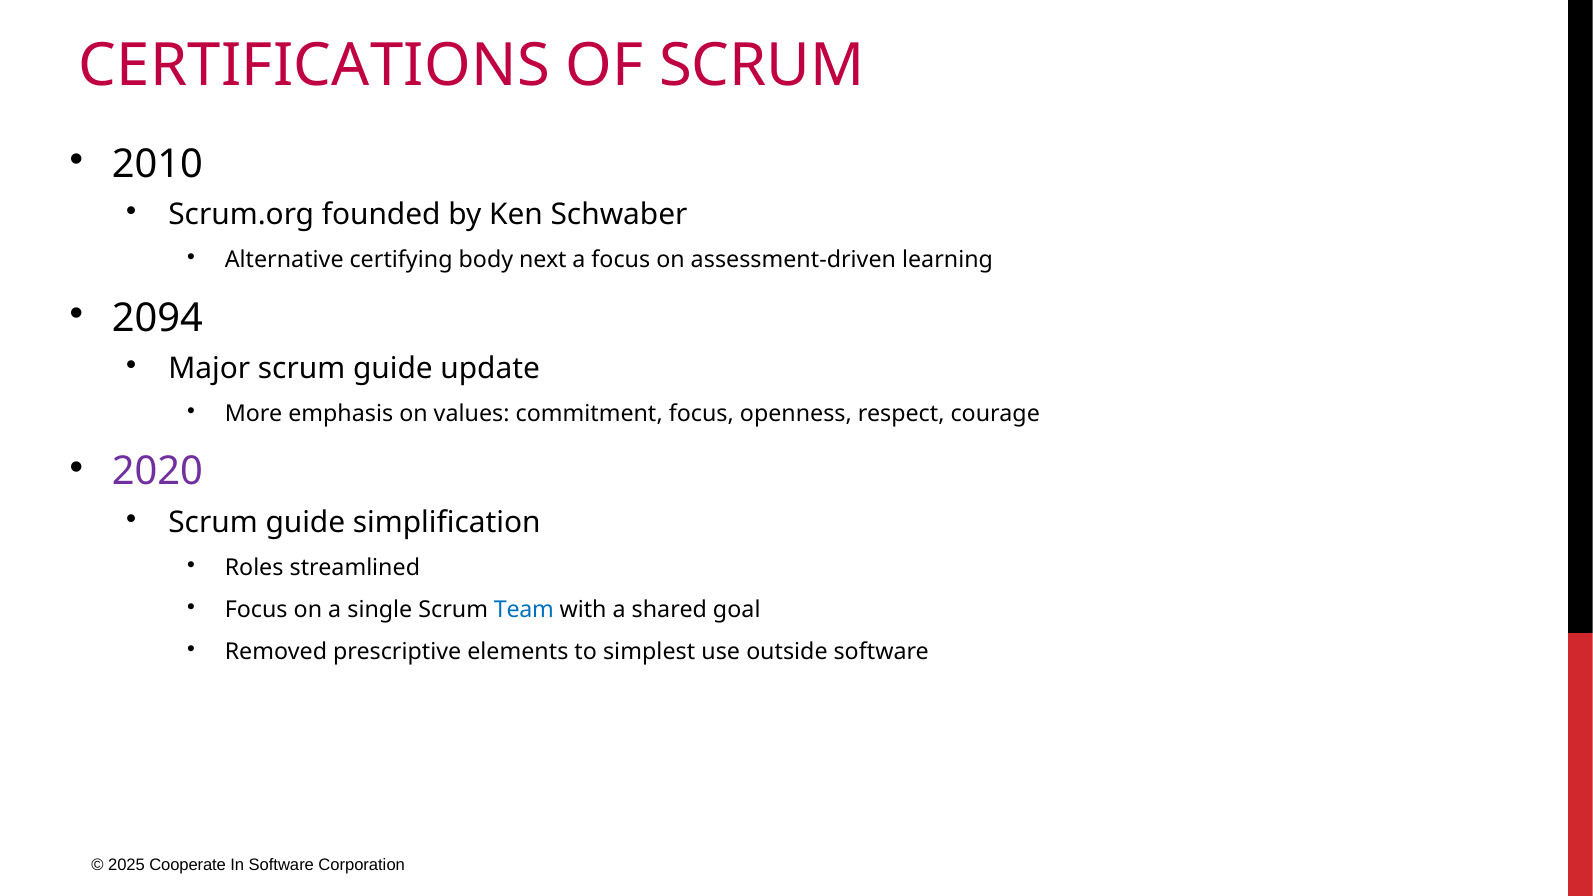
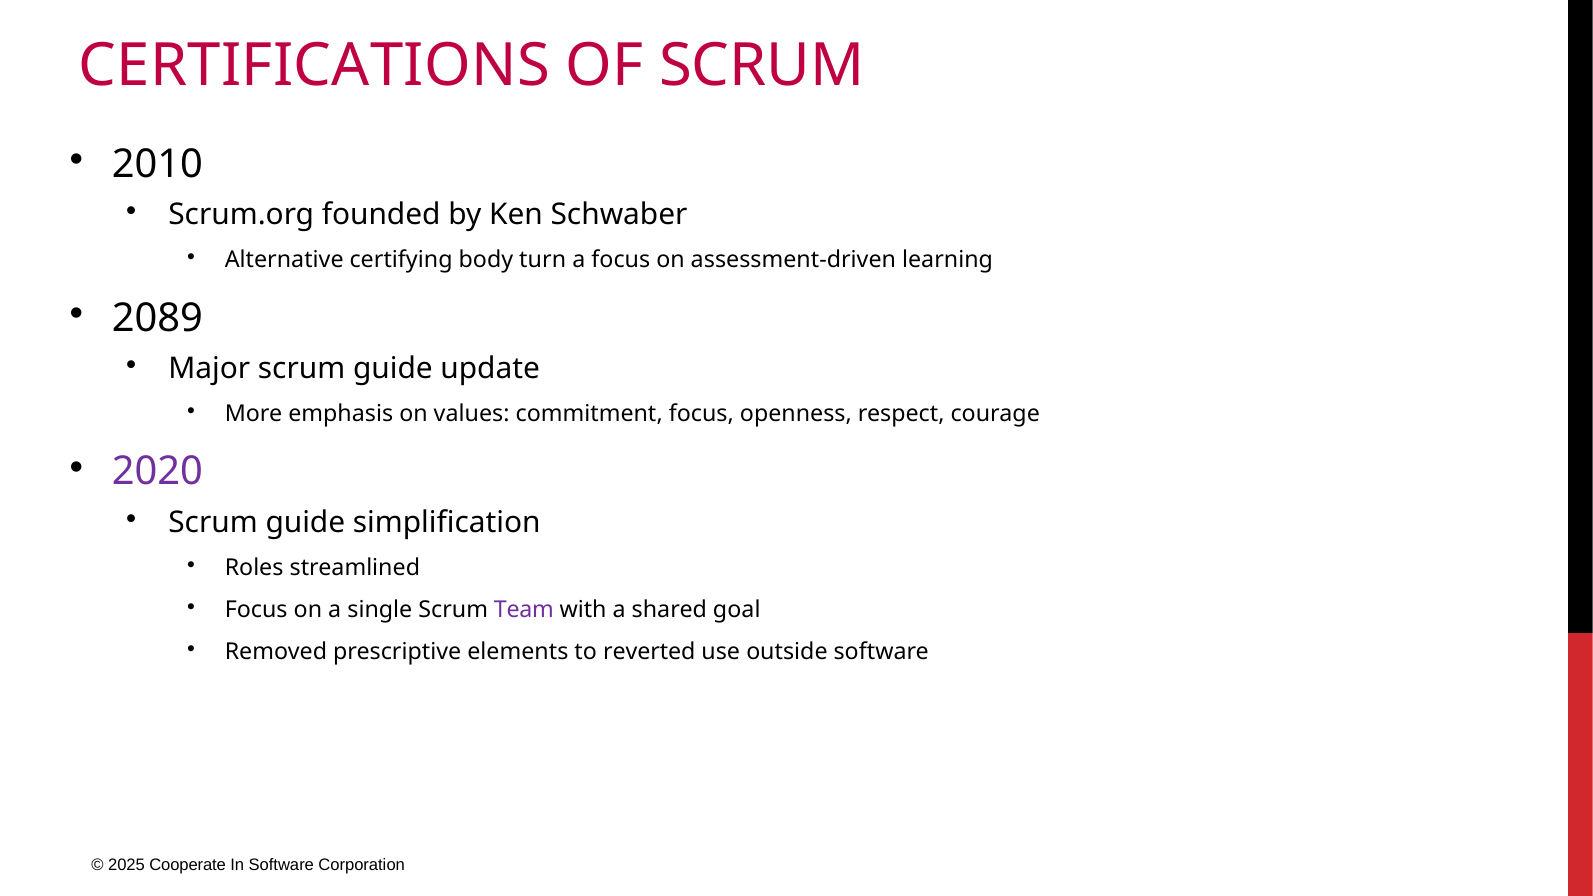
next: next -> turn (543, 260)
2094: 2094 -> 2089 (157, 318)
Team colour: blue -> purple (524, 610)
simplest: simplest -> reverted (649, 652)
